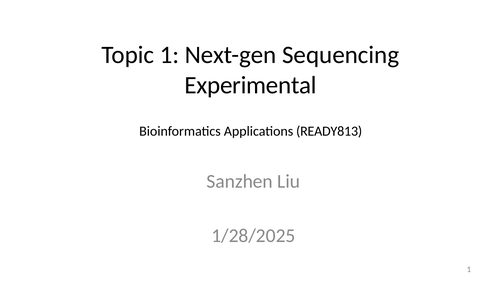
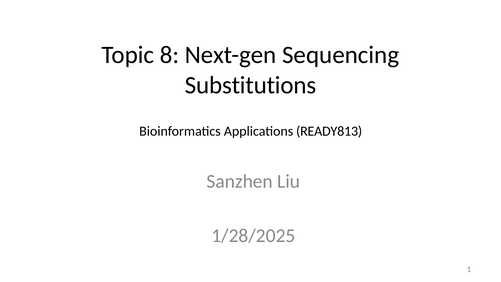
Topic 1: 1 -> 8 (169, 55)
Experimental: Experimental -> Substitutions (251, 85)
